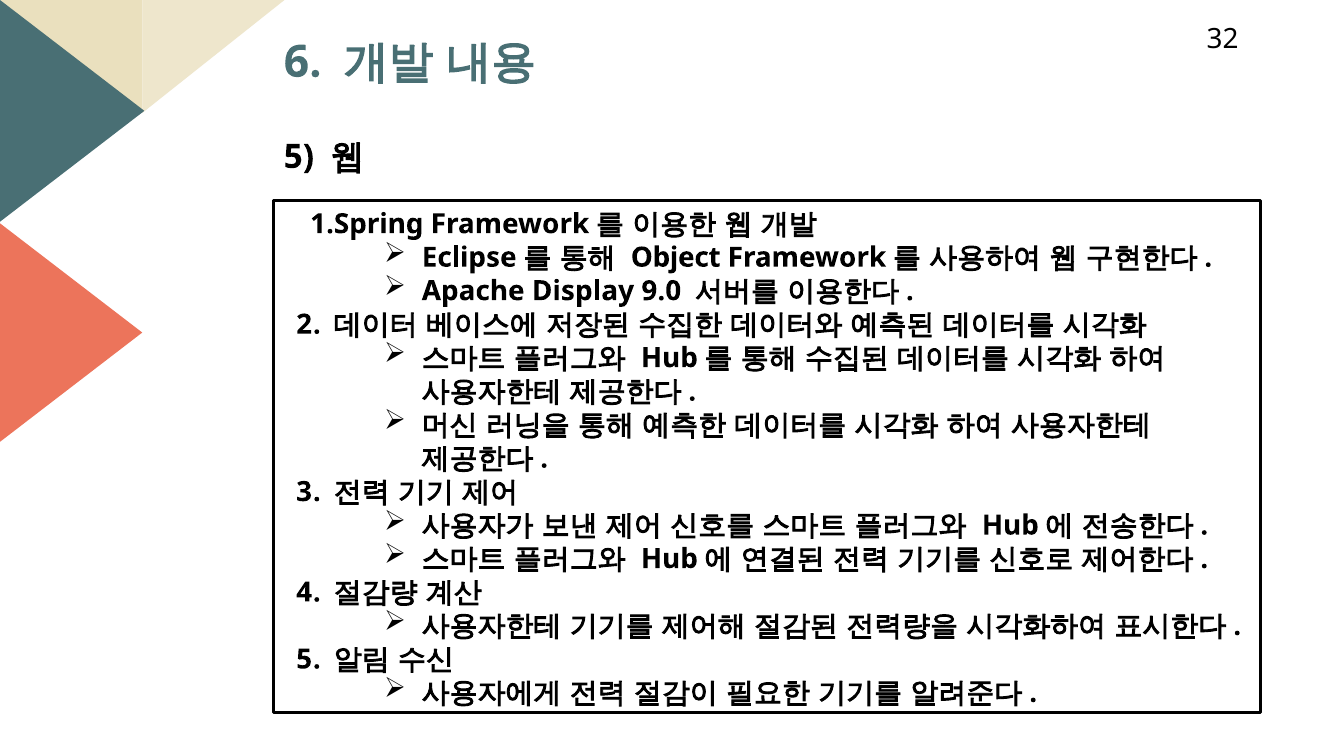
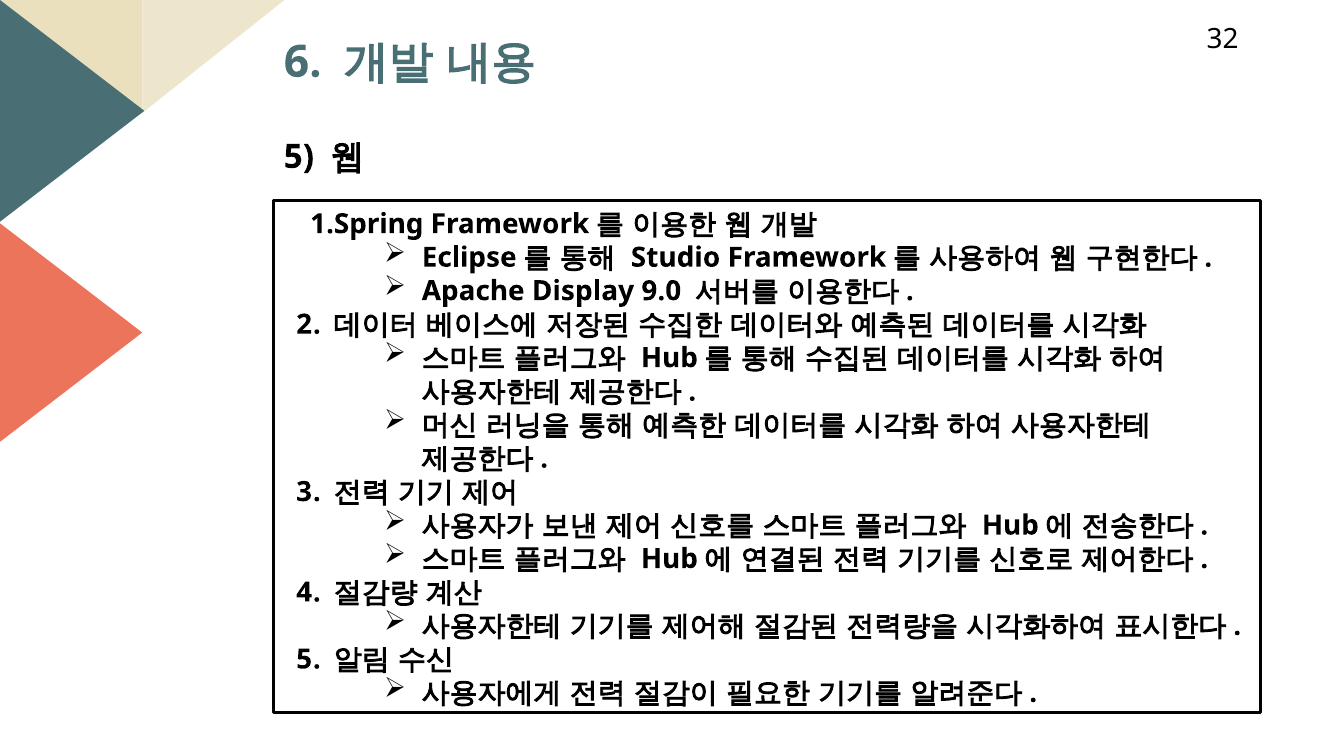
Object: Object -> Studio (676, 258)
